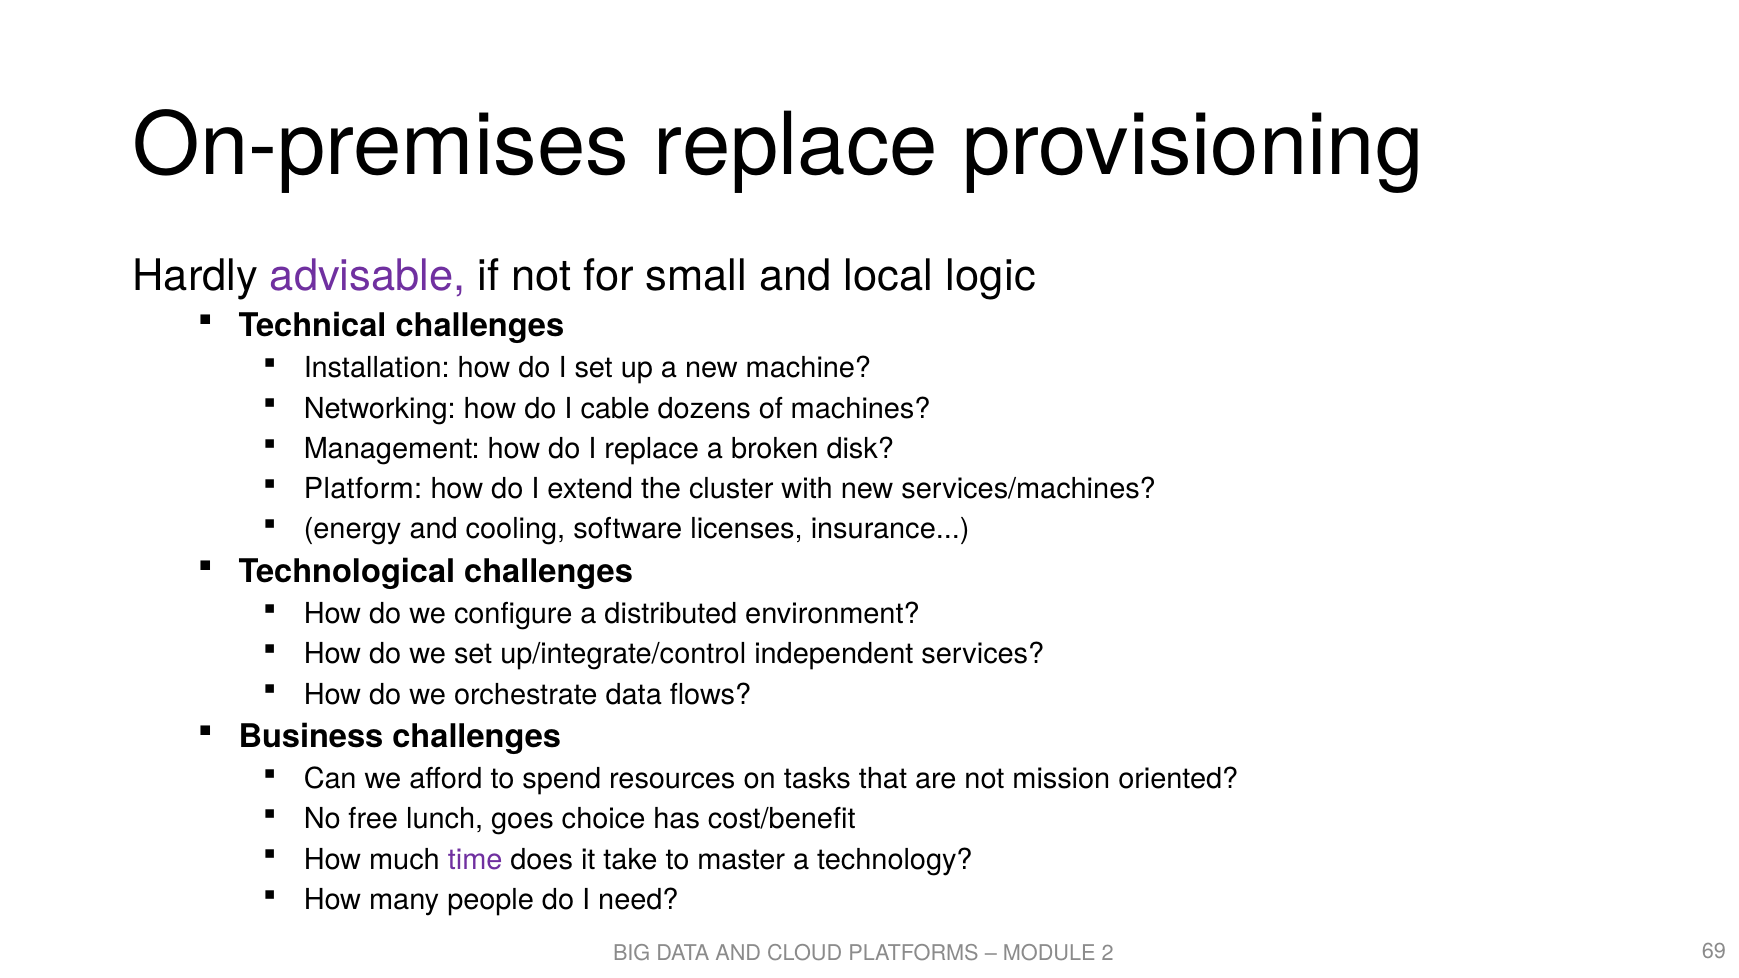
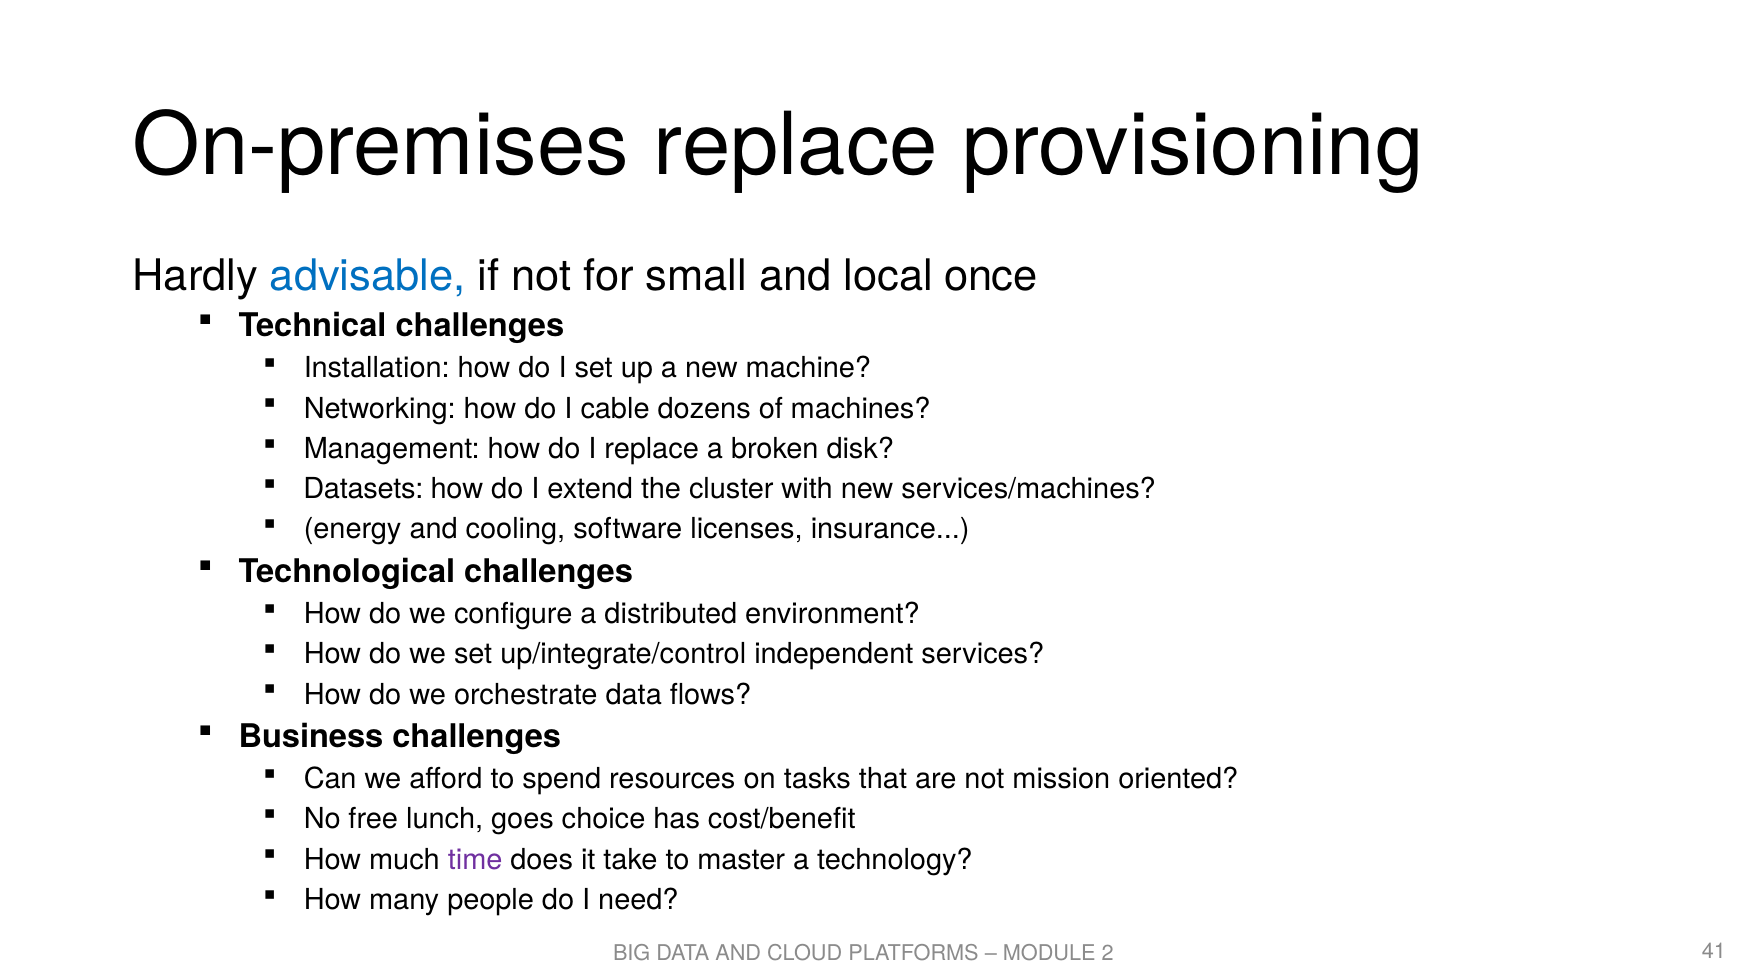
advisable colour: purple -> blue (368, 276)
logic: logic -> once (991, 276)
Platform: Platform -> Datasets (363, 489)
69: 69 -> 41 (1714, 951)
